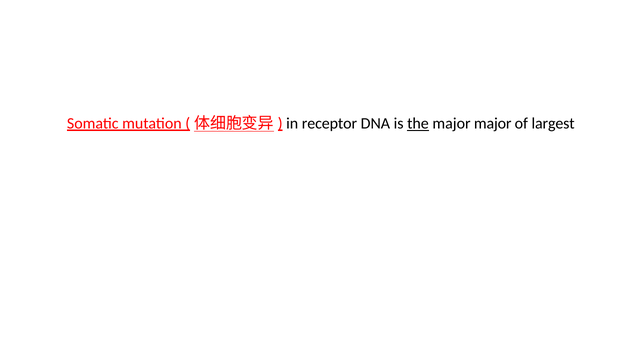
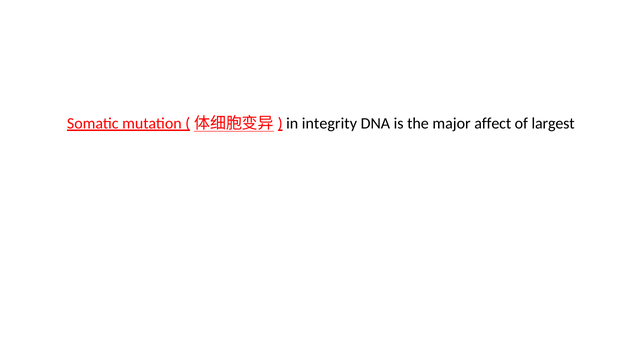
receptor: receptor -> integrity (329, 124)
the underline: present -> none (418, 124)
major major: major -> affect (493, 124)
